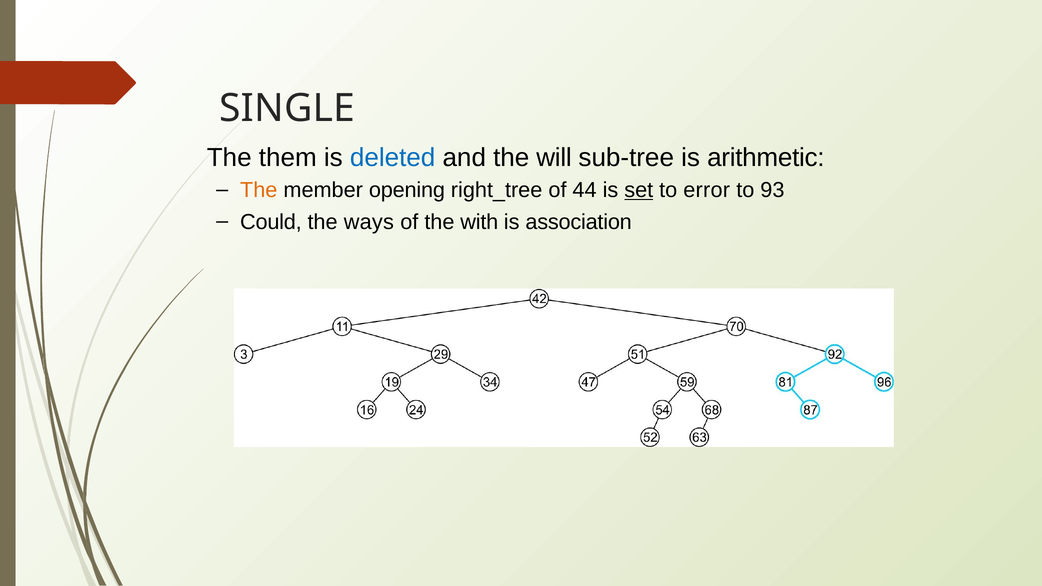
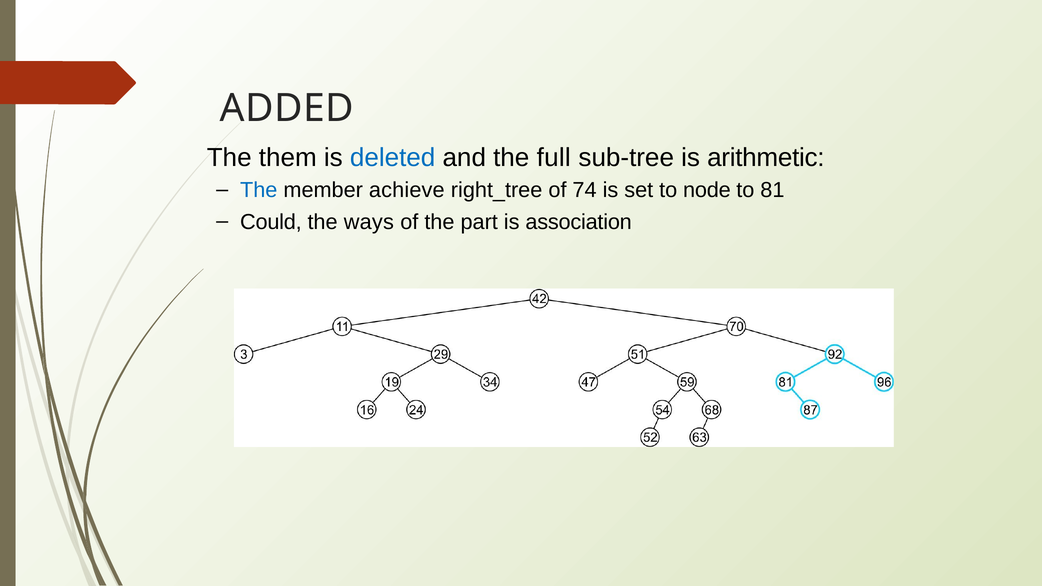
SINGLE: SINGLE -> ADDED (287, 108)
will: will -> full (554, 158)
The colour: orange -> blue (259, 190)
opening: opening -> achieve (407, 190)
44: 44 -> 74 (585, 190)
set underline: present -> none (639, 190)
error: error -> node (707, 190)
93: 93 -> 81 (772, 190)
with: with -> part (479, 222)
